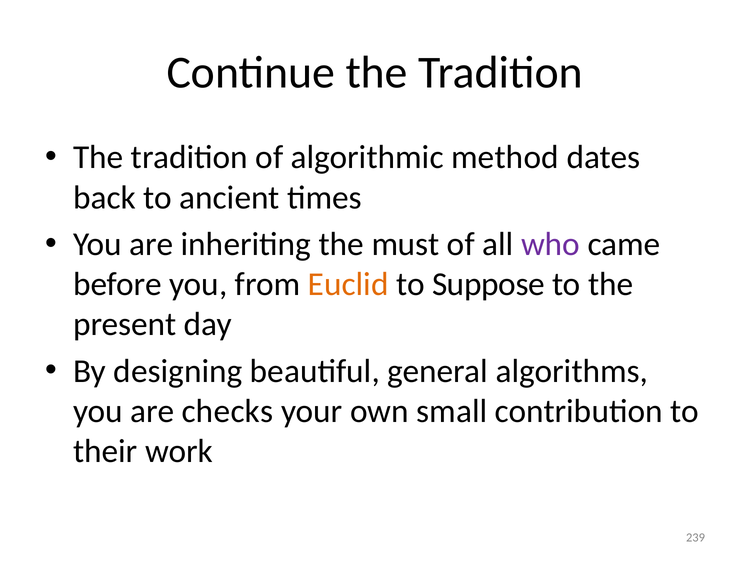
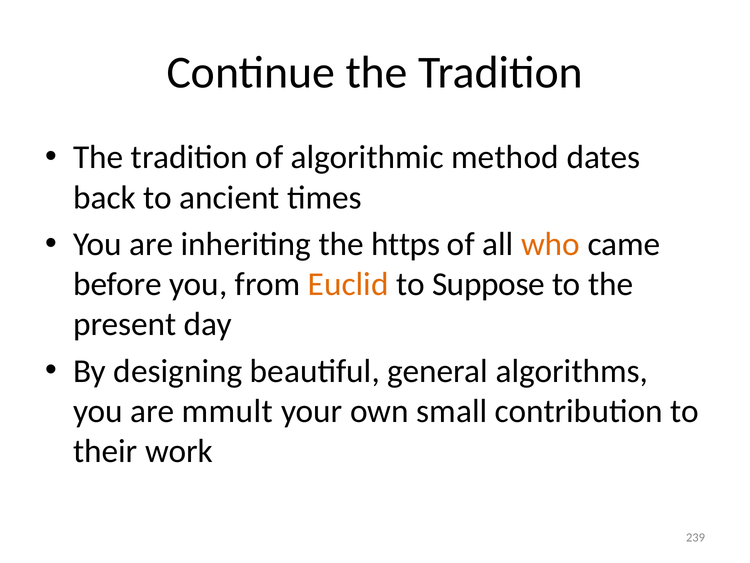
must: must -> https (406, 244)
who colour: purple -> orange (550, 244)
checks: checks -> mmult (227, 411)
